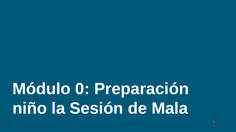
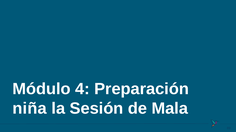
0: 0 -> 4 (82, 89)
niño: niño -> niña (30, 109)
